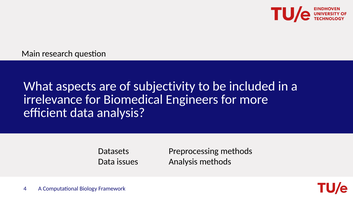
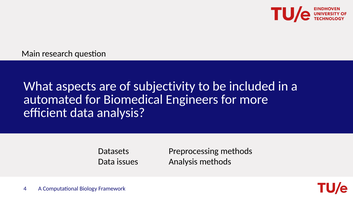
irrelevance: irrelevance -> automated (53, 99)
